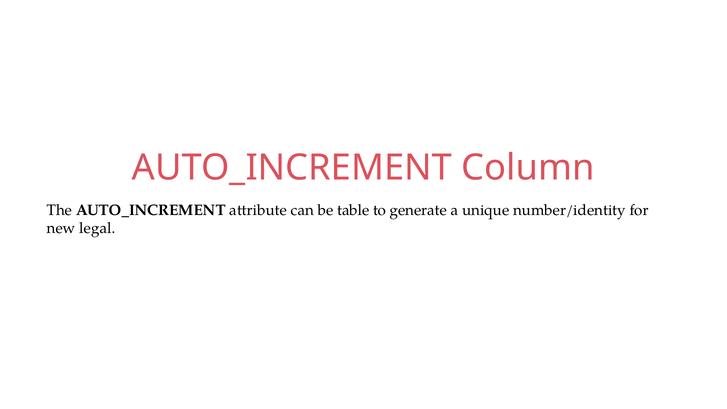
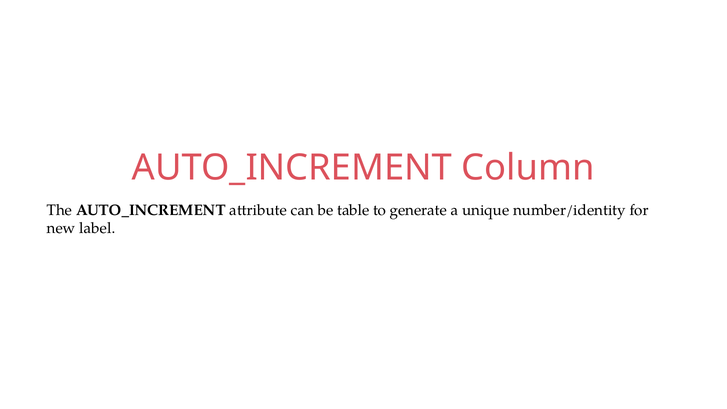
legal: legal -> label (97, 228)
